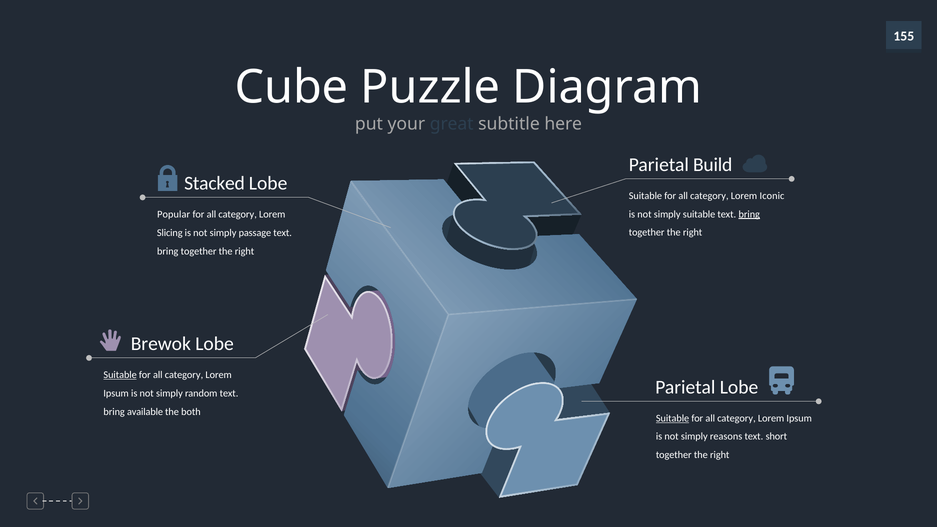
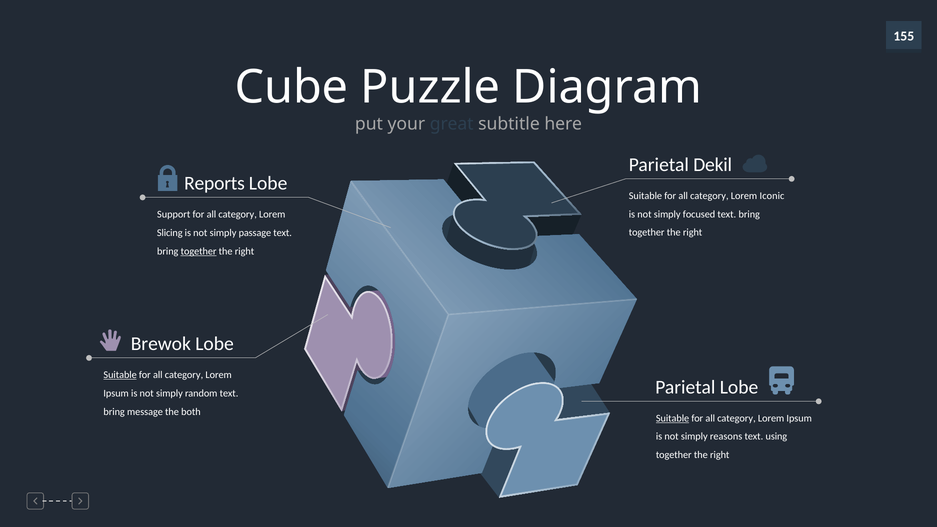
Build: Build -> Dekil (713, 165)
Stacked: Stacked -> Reports (215, 183)
simply suitable: suitable -> focused (699, 214)
bring underline: present -> none (749, 214)
Popular: Popular -> Support (174, 214)
together underline: none -> present (199, 251)
available: available -> message (145, 412)
short: short -> using (776, 437)
